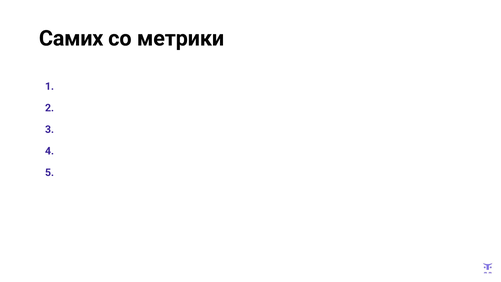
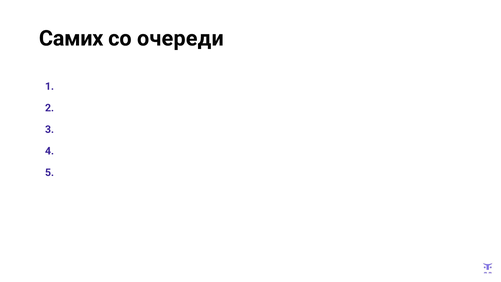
метрики: метрики -> очереди (180, 38)
